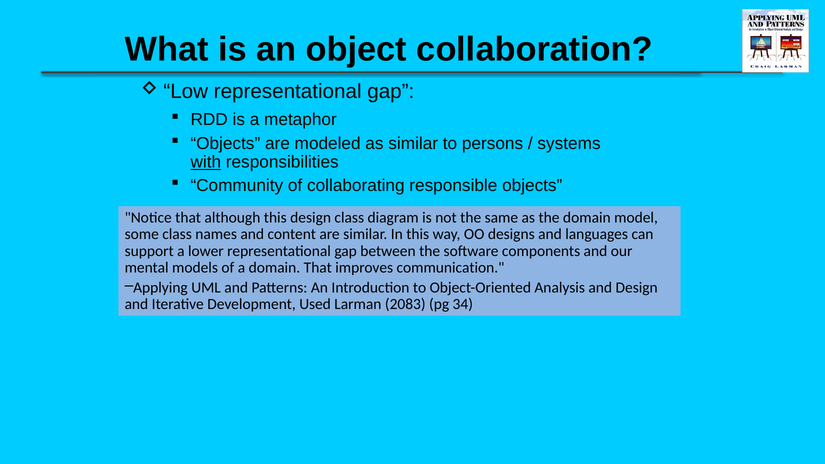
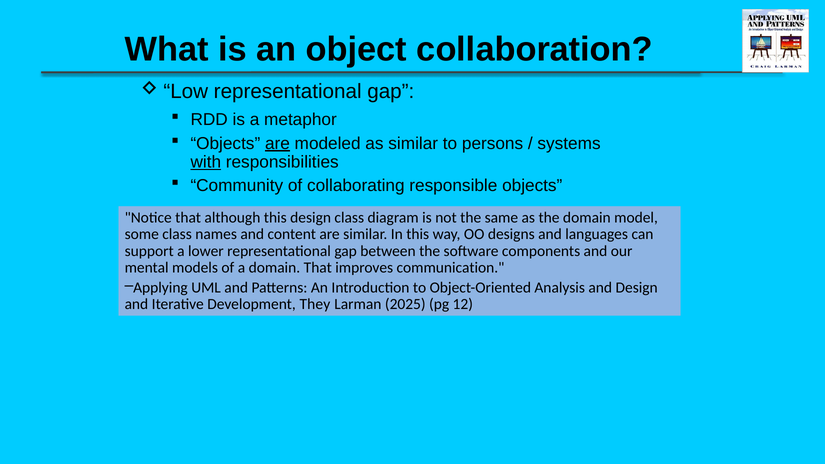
are underline: none -> present (277, 143)
Used: Used -> They (315, 304)
2083: 2083 -> 2025 (405, 304)
34: 34 -> 12 (463, 304)
